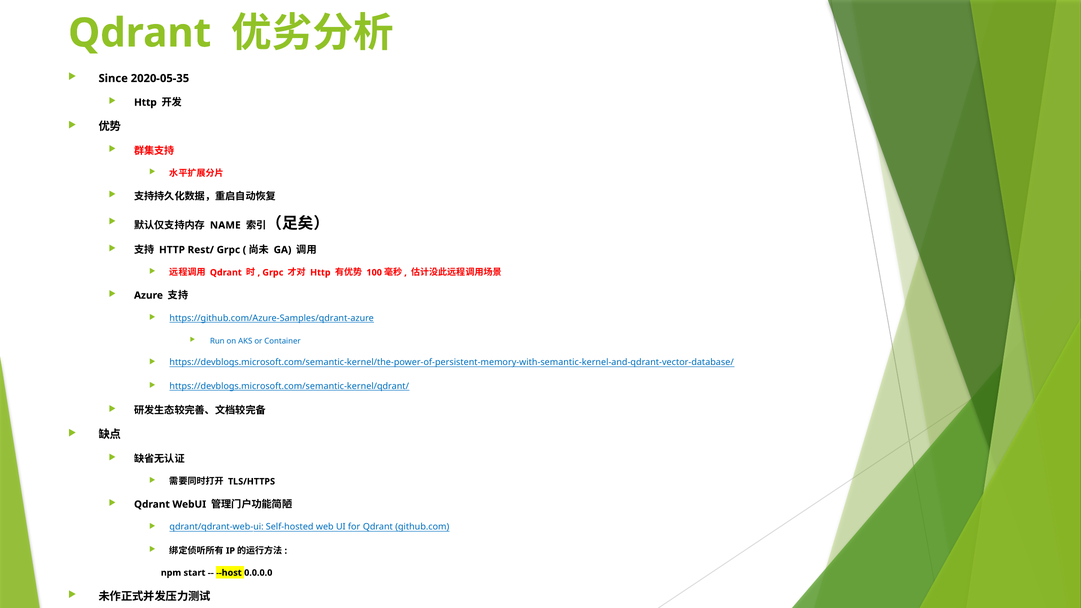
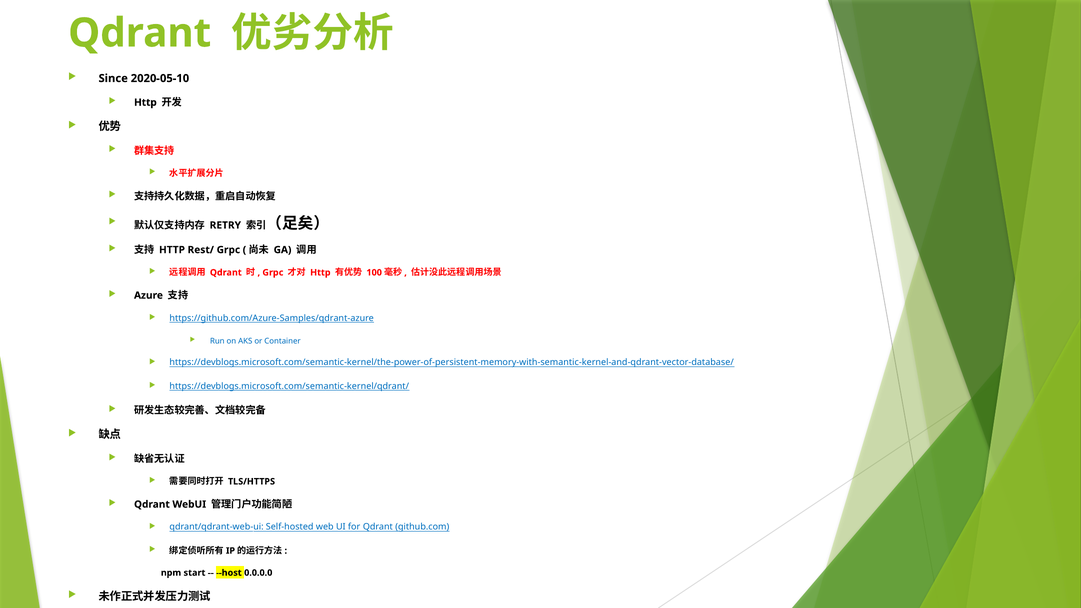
2020-05-35: 2020-05-35 -> 2020-05-10 (160, 78)
NAME: NAME -> RETRY (225, 225)
